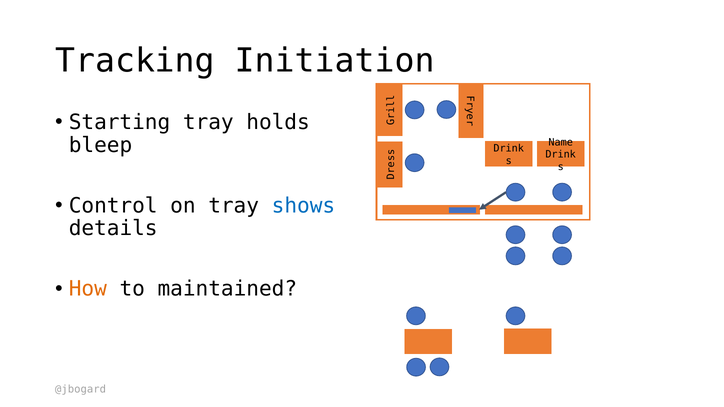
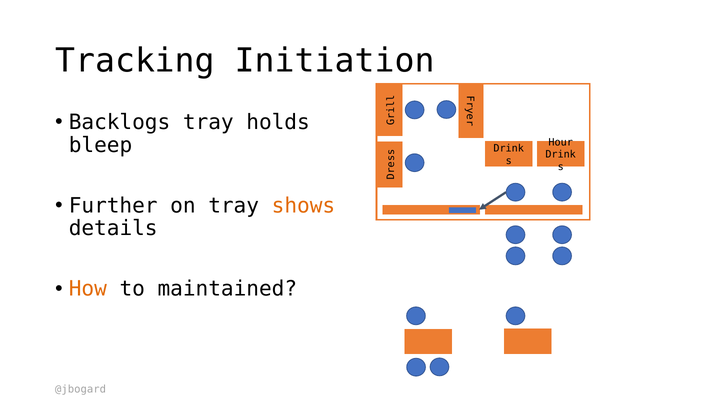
Starting: Starting -> Backlogs (120, 122)
Name: Name -> Hour (561, 142)
Control: Control -> Further (113, 206)
shows colour: blue -> orange (303, 206)
